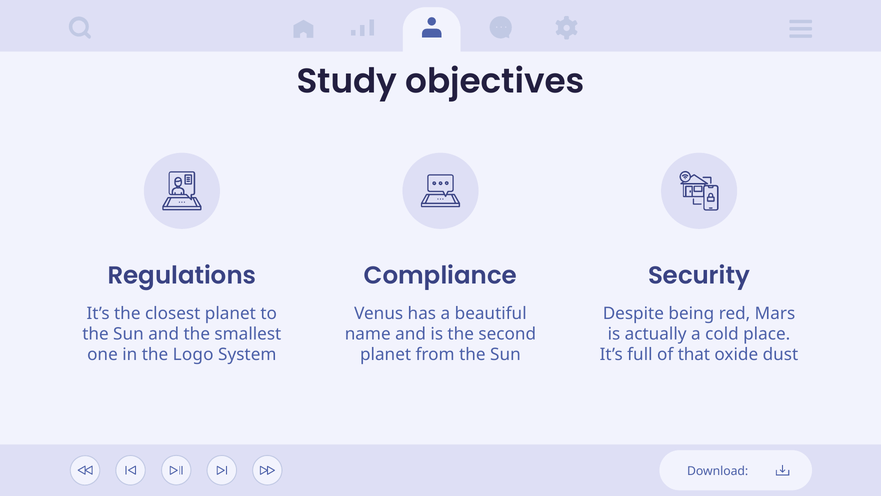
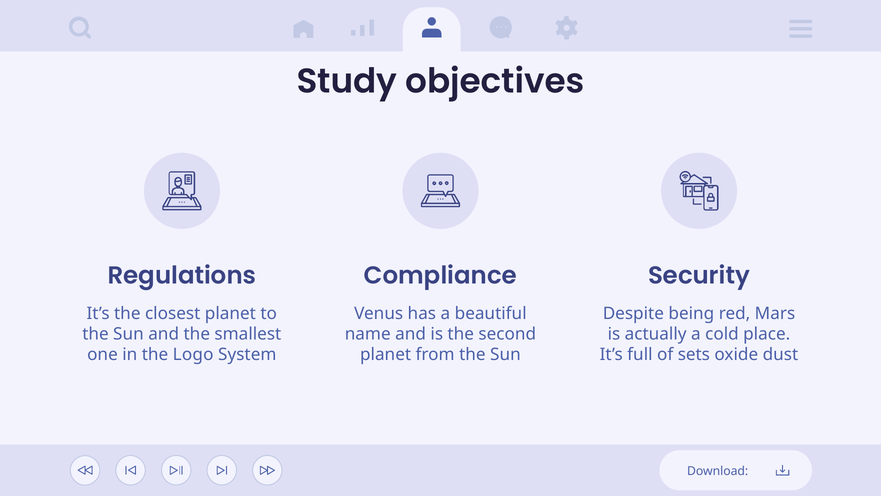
that: that -> sets (694, 354)
